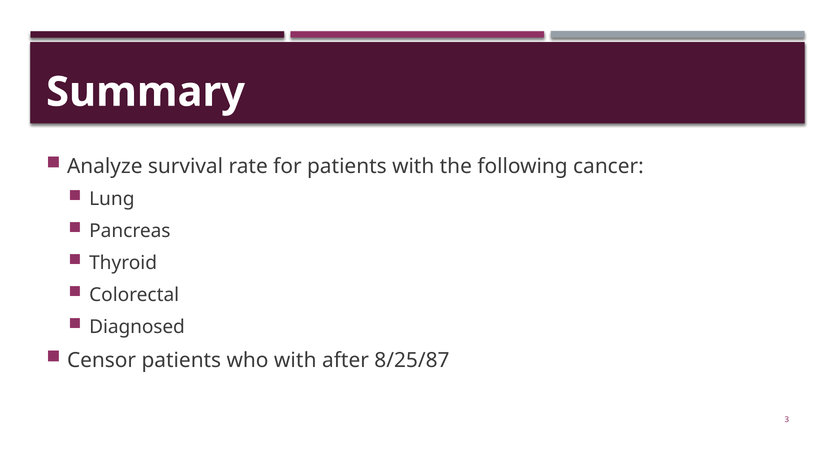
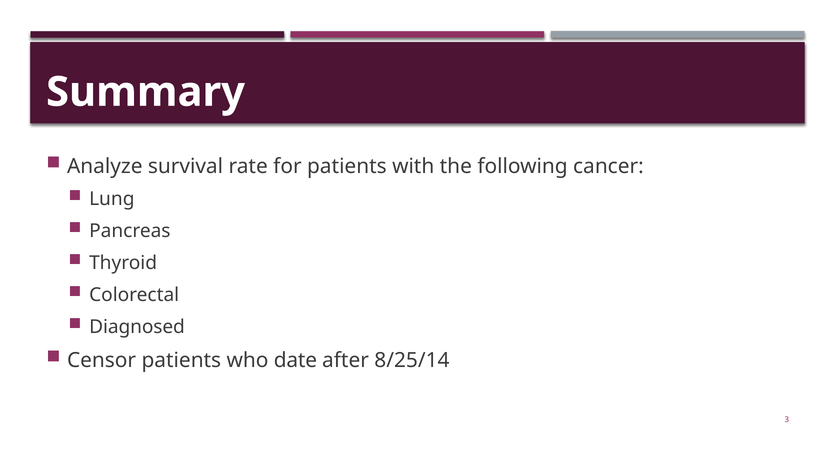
who with: with -> date (295, 361)
8/25/87: 8/25/87 -> 8/25/14 (412, 361)
